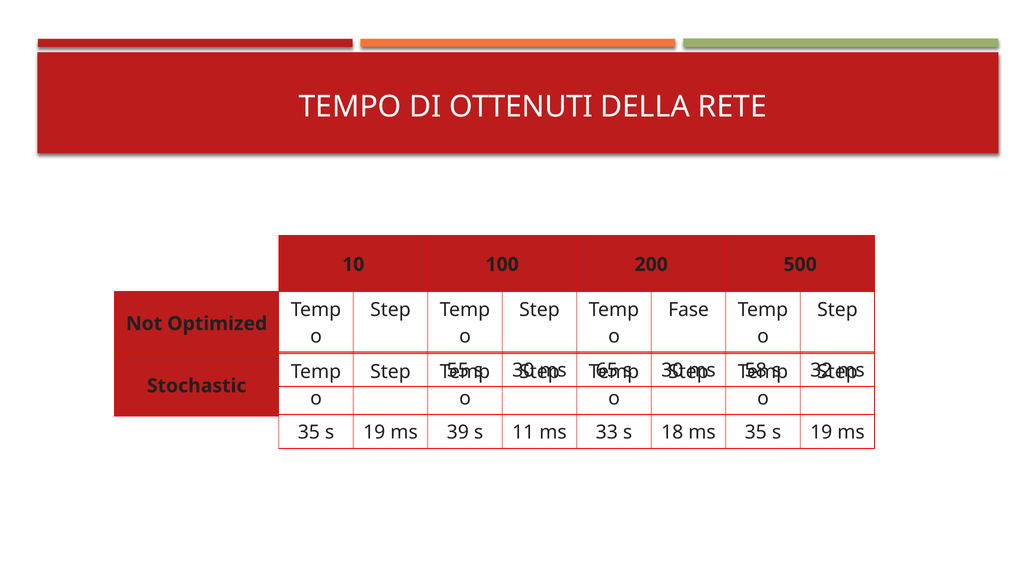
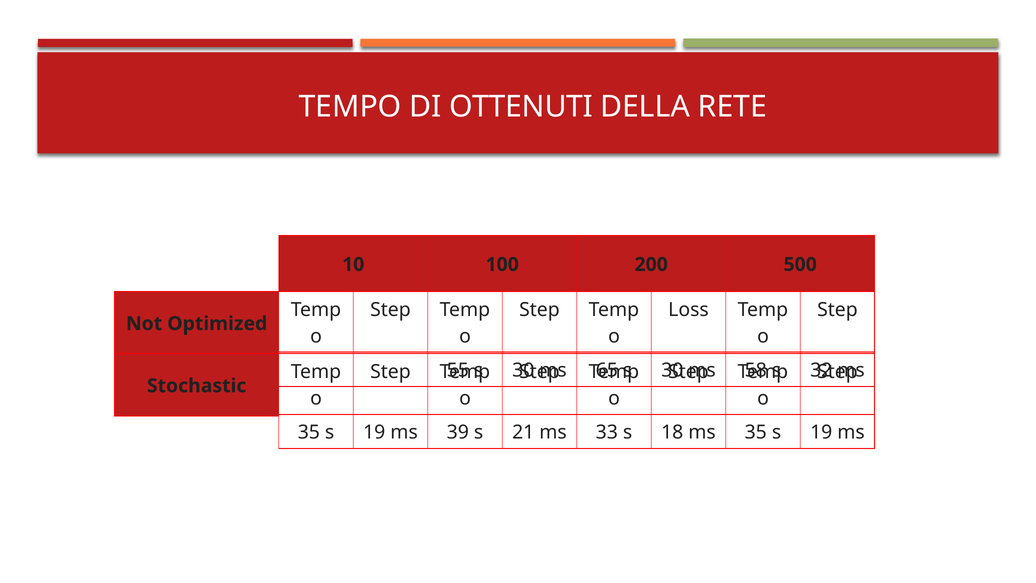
Fase: Fase -> Loss (688, 310)
11: 11 -> 21 (523, 432)
